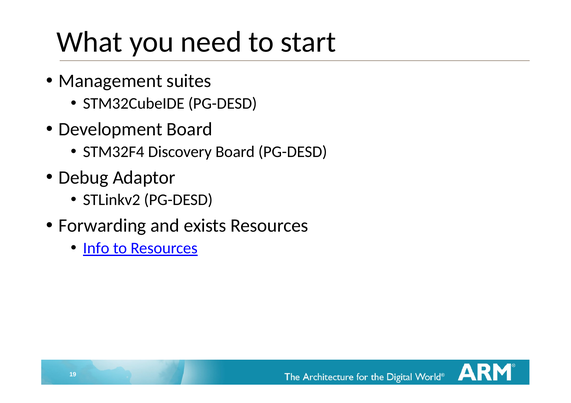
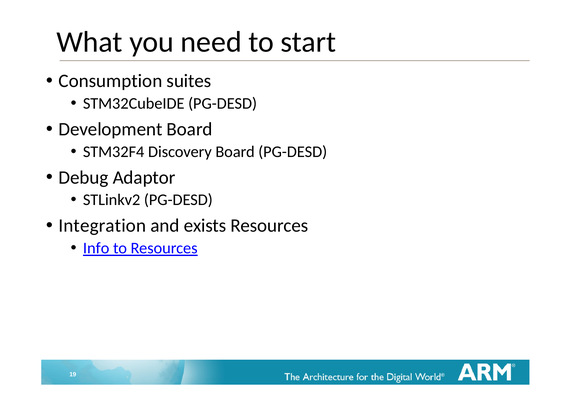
Management: Management -> Consumption (110, 81)
Forwarding: Forwarding -> Integration (102, 226)
